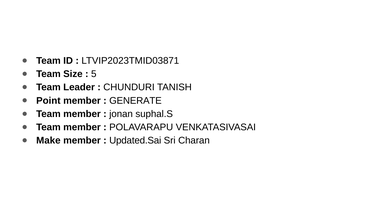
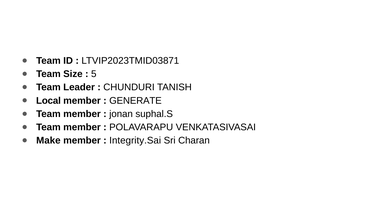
Point: Point -> Local (48, 100)
Updated.Sai: Updated.Sai -> Integrity.Sai (135, 140)
